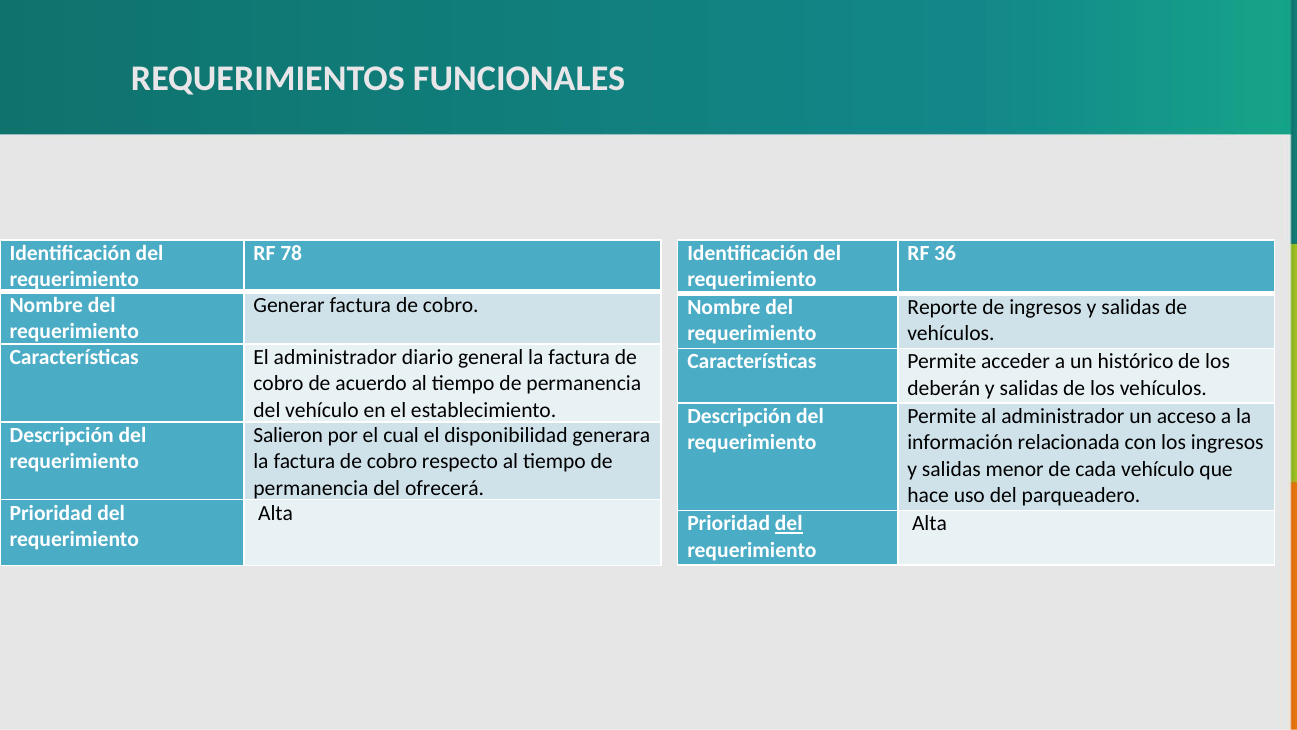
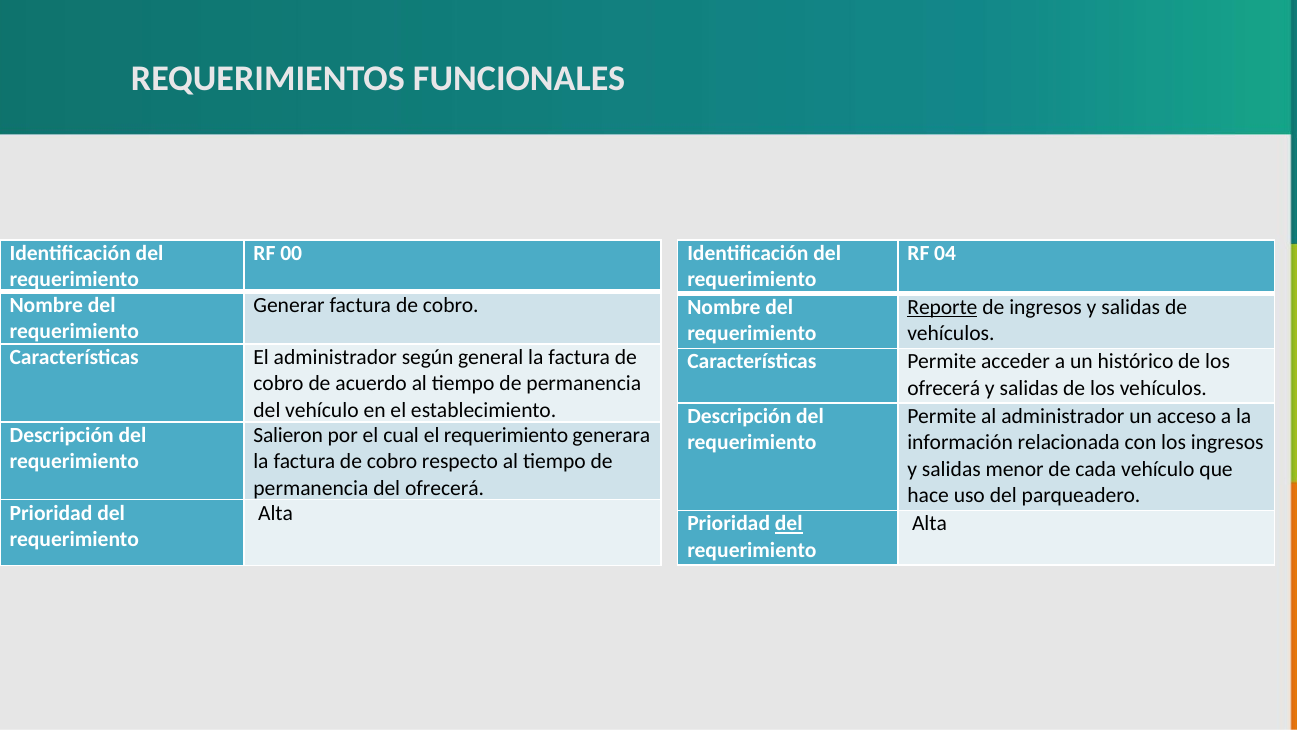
78: 78 -> 00 (291, 253)
36: 36 -> 04 (945, 253)
Reporte underline: none -> present (942, 307)
diario: diario -> según (428, 357)
deberán: deberán -> ofrecerá (944, 388)
el disponibilidad: disponibilidad -> requerimiento (506, 435)
